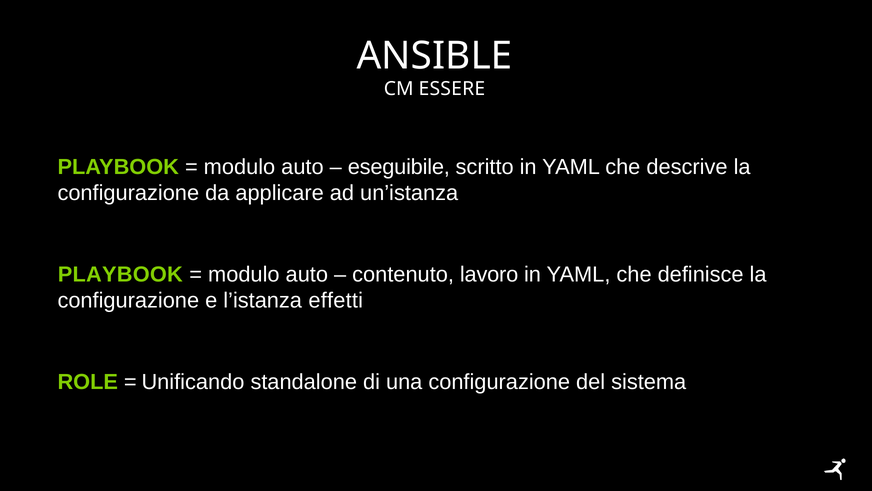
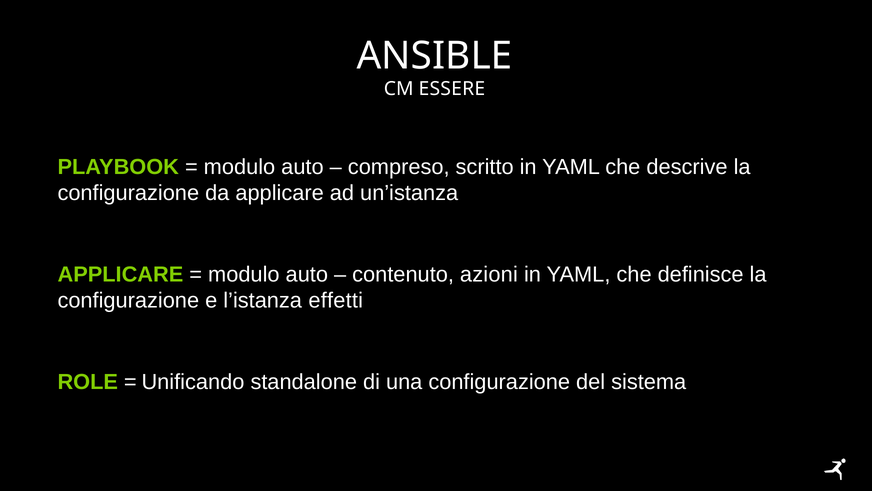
eseguibile: eseguibile -> compreso (399, 167)
PLAYBOOK: PLAYBOOK -> APPLICARE (120, 274)
lavoro: lavoro -> azioni (489, 274)
